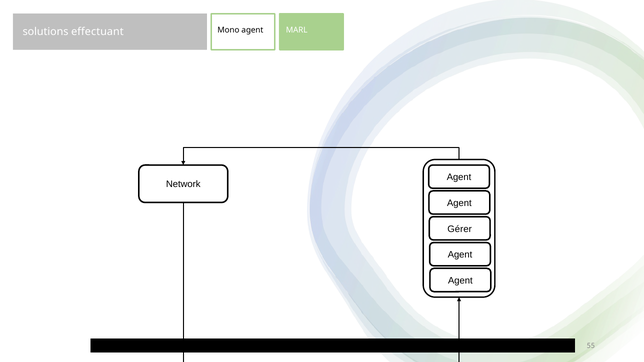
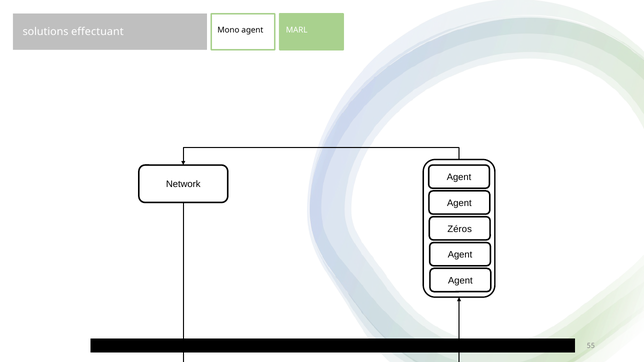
Gérer: Gérer -> Zéros (460, 229)
